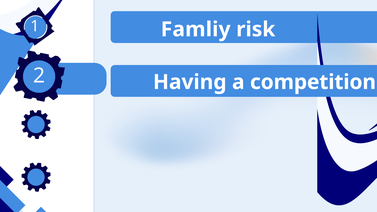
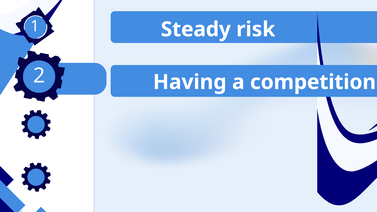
Famliy: Famliy -> Steady (196, 29)
